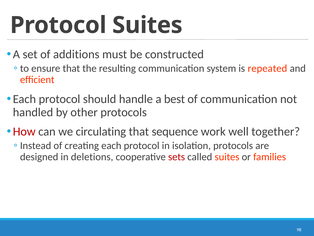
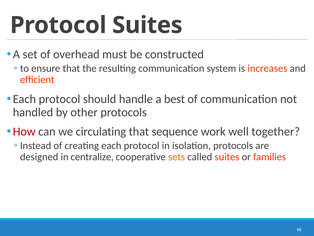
additions: additions -> overhead (76, 54)
repeated: repeated -> increases (267, 68)
deletions: deletions -> centralize (92, 157)
sets colour: red -> orange (177, 157)
